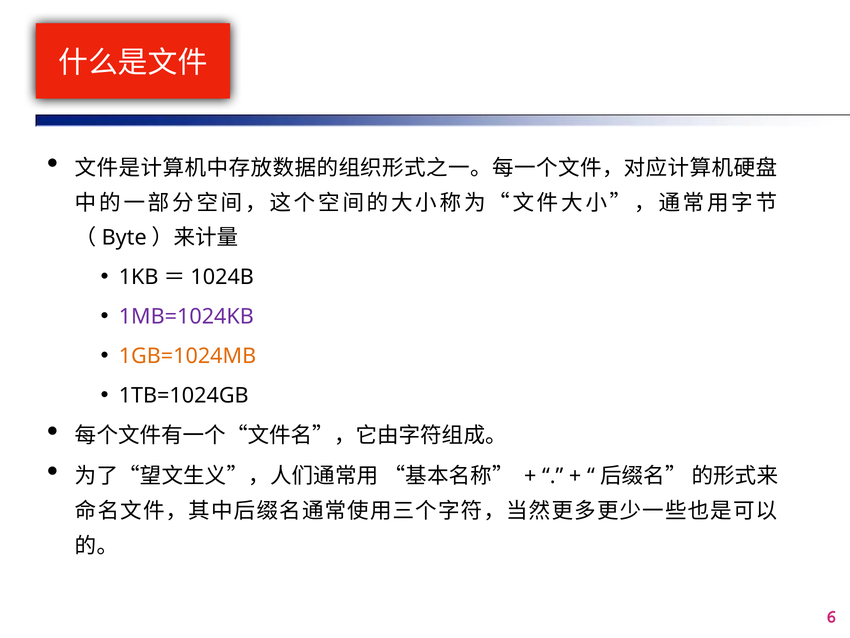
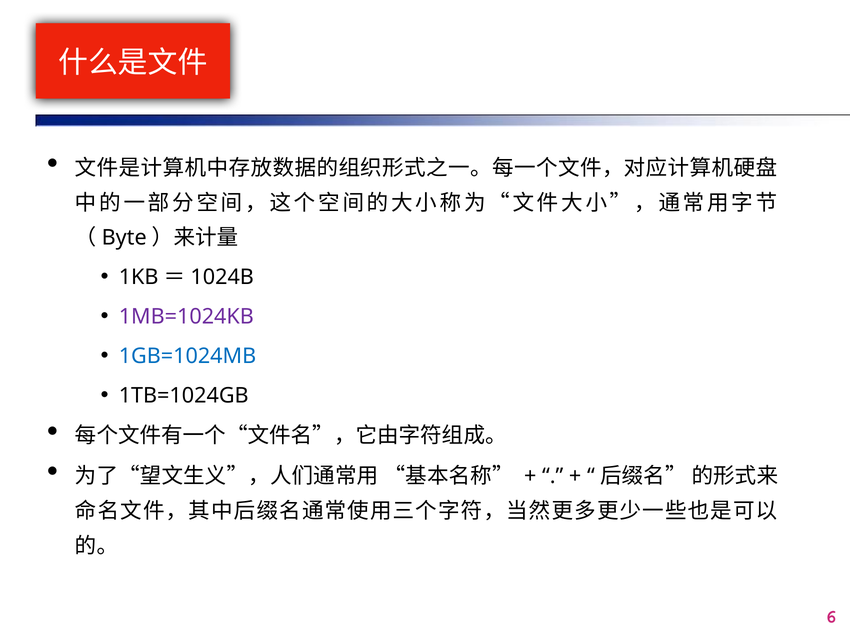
1GB=1024MB colour: orange -> blue (187, 356)
